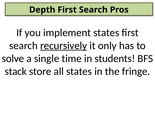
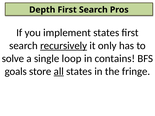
time: time -> loop (72, 59)
students: students -> contains (115, 59)
stack: stack -> goals (16, 72)
all underline: none -> present (59, 72)
